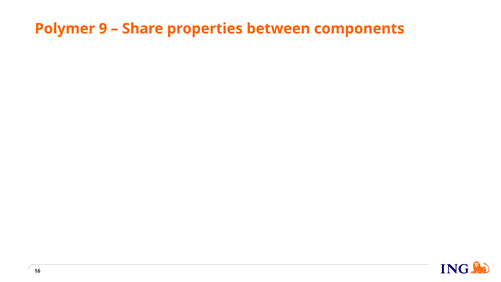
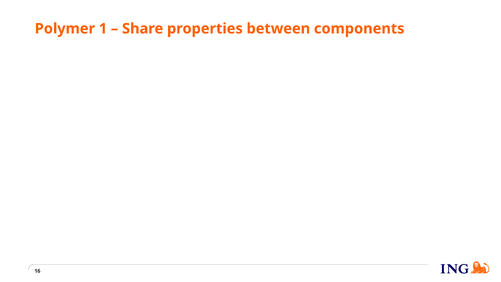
9: 9 -> 1 (103, 29)
